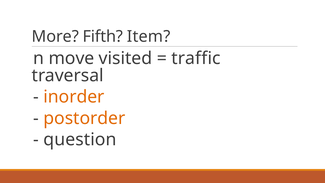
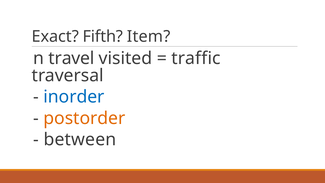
More: More -> Exact (55, 36)
move: move -> travel (71, 58)
inorder colour: orange -> blue (74, 97)
question: question -> between (80, 139)
